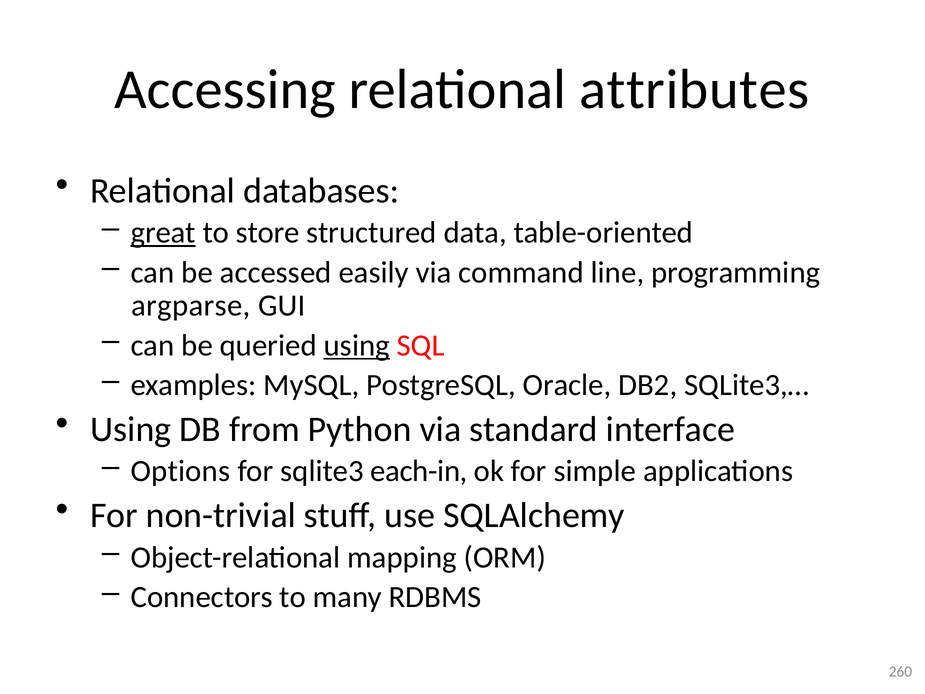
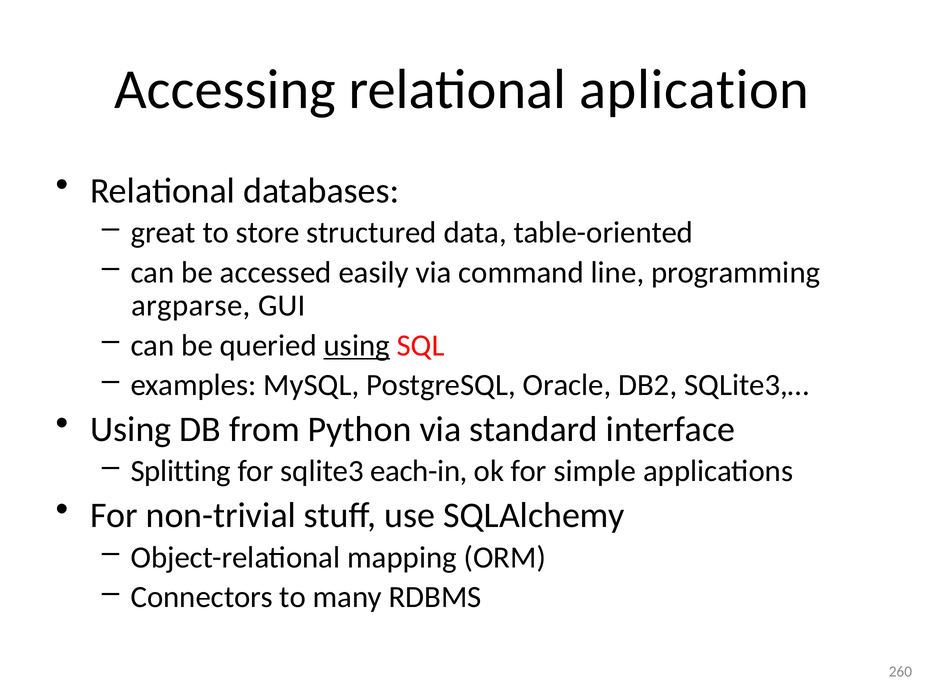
attributes: attributes -> aplication (694, 90)
great underline: present -> none (163, 233)
Options: Options -> Splitting (181, 471)
